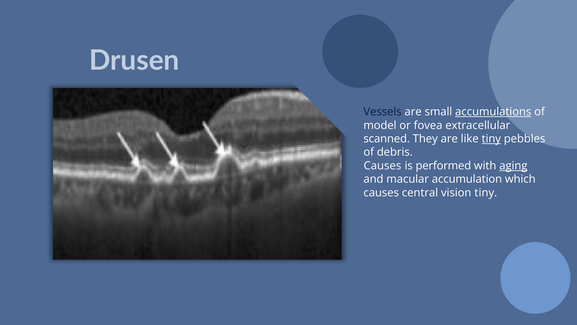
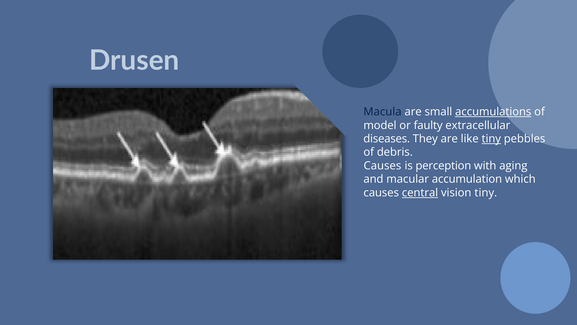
Vessels: Vessels -> Macula (382, 112)
fovea: fovea -> faulty (428, 125)
scanned: scanned -> diseases (387, 139)
performed: performed -> perception (443, 166)
aging underline: present -> none (513, 166)
central underline: none -> present (420, 192)
